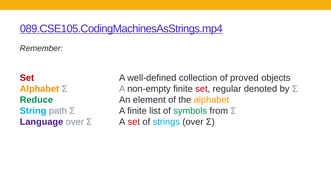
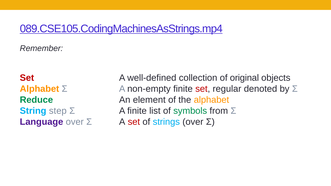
proved: proved -> original (244, 78)
path: path -> step (58, 111)
